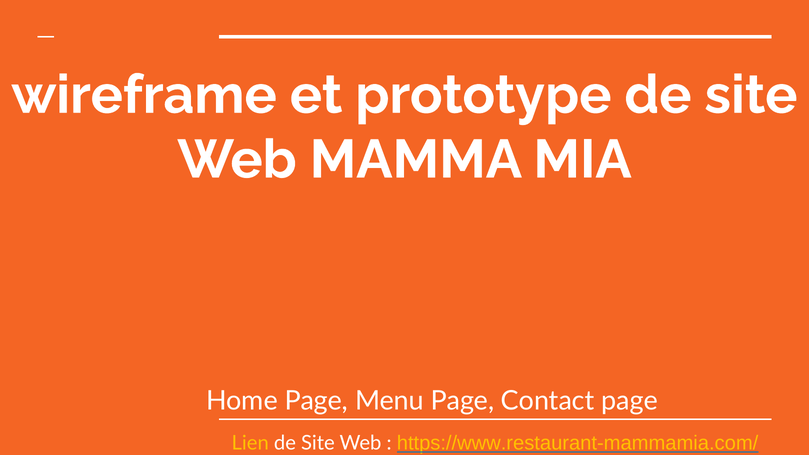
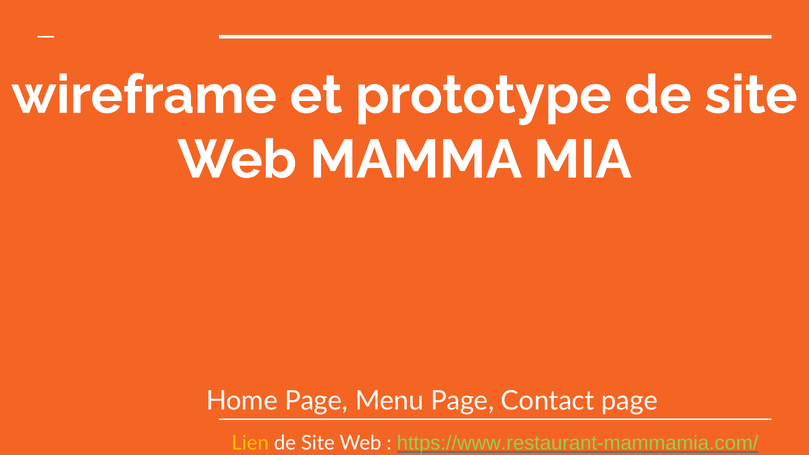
https://www.restaurant-mammamia.com/ colour: yellow -> light green (578, 443)
